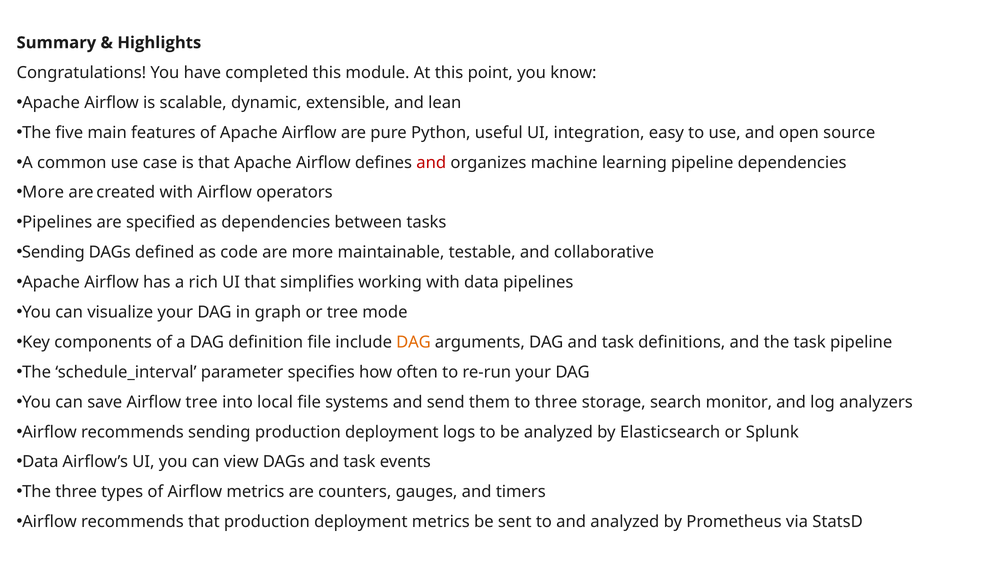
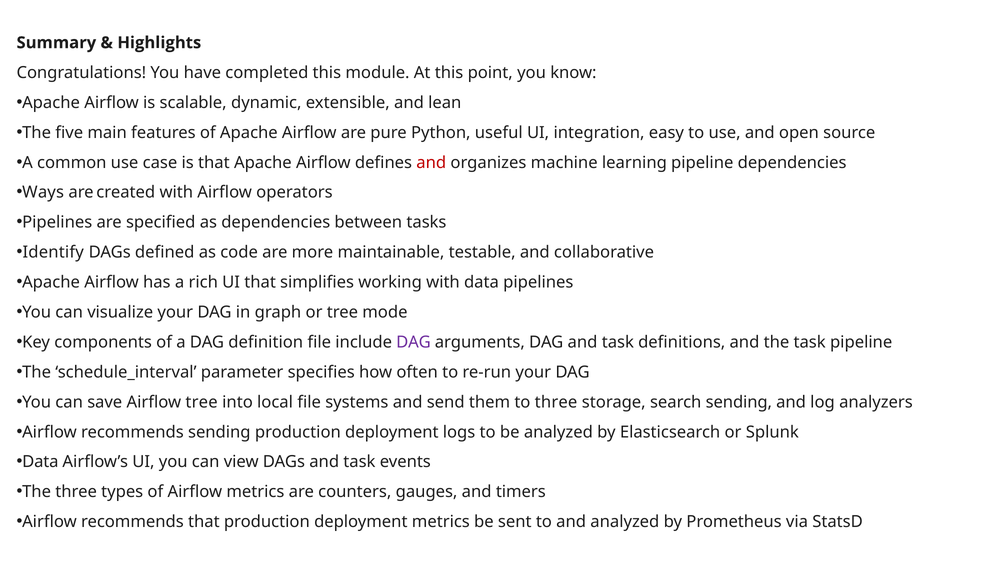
More: More -> Ways (43, 193)
Sending: Sending -> Identify (53, 253)
DAG colour: orange -> purple (413, 342)
search monitor: monitor -> sending (739, 402)
